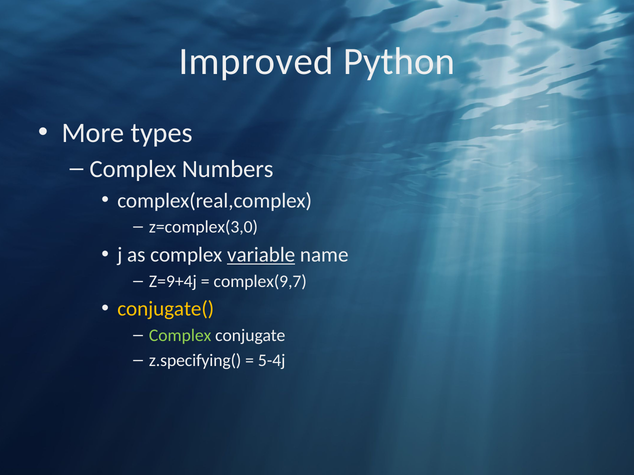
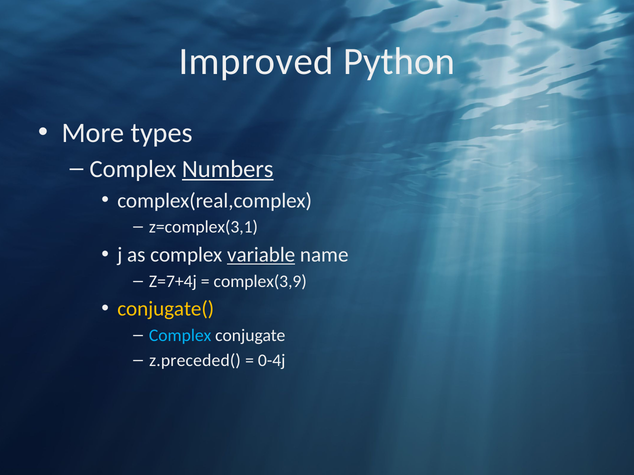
Numbers underline: none -> present (228, 169)
z=complex(3,0: z=complex(3,0 -> z=complex(3,1 (203, 227)
Z=9+4j: Z=9+4j -> Z=7+4j (173, 282)
complex(9,7: complex(9,7 -> complex(3,9 (260, 282)
Complex colour: light green -> light blue (180, 336)
z.specifying(: z.specifying( -> z.preceded( (195, 361)
5-4j: 5-4j -> 0-4j (272, 361)
